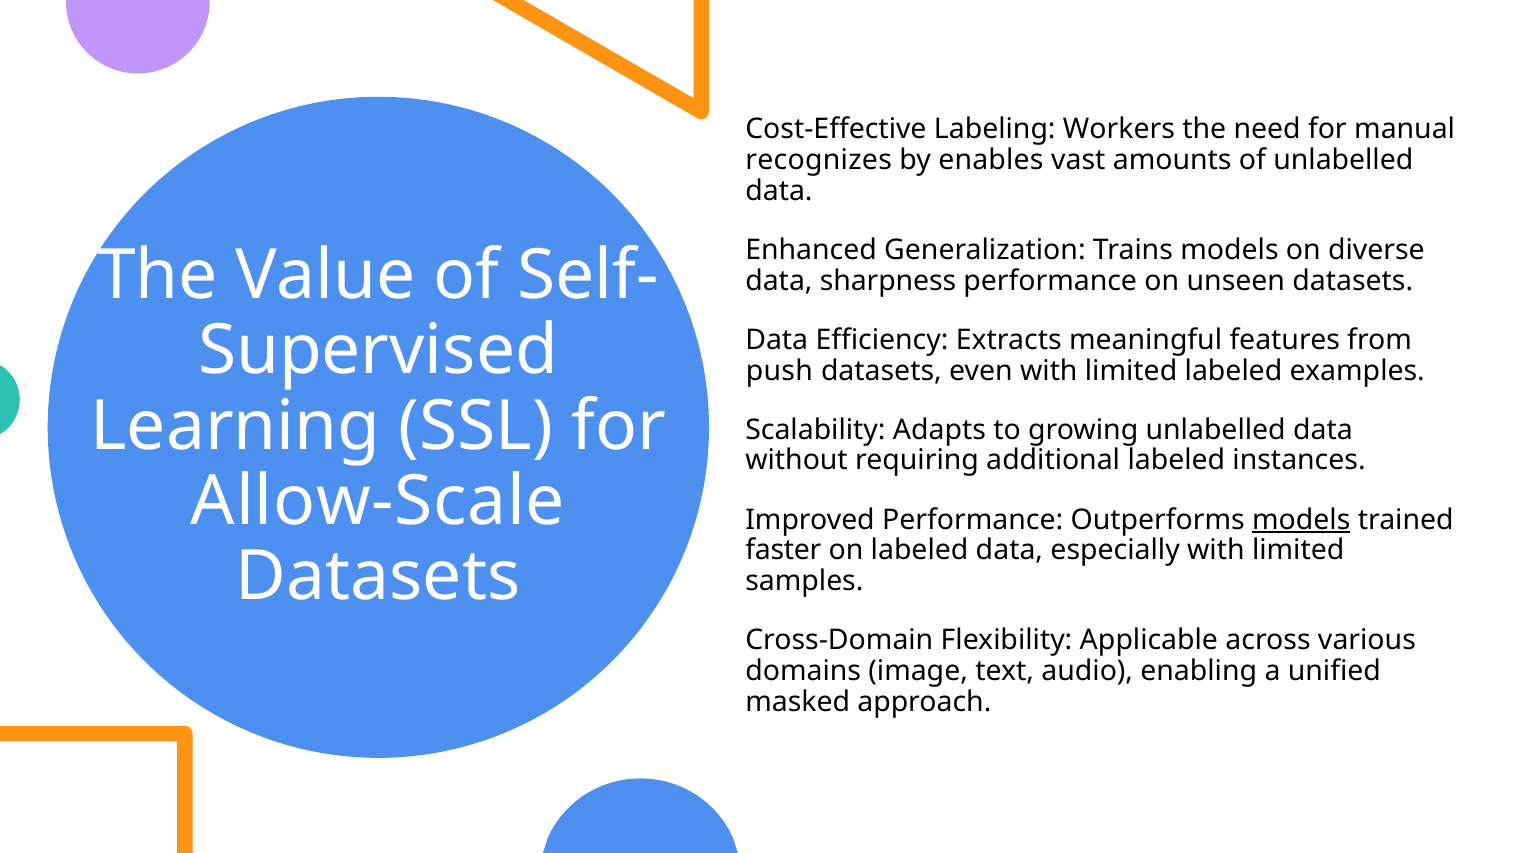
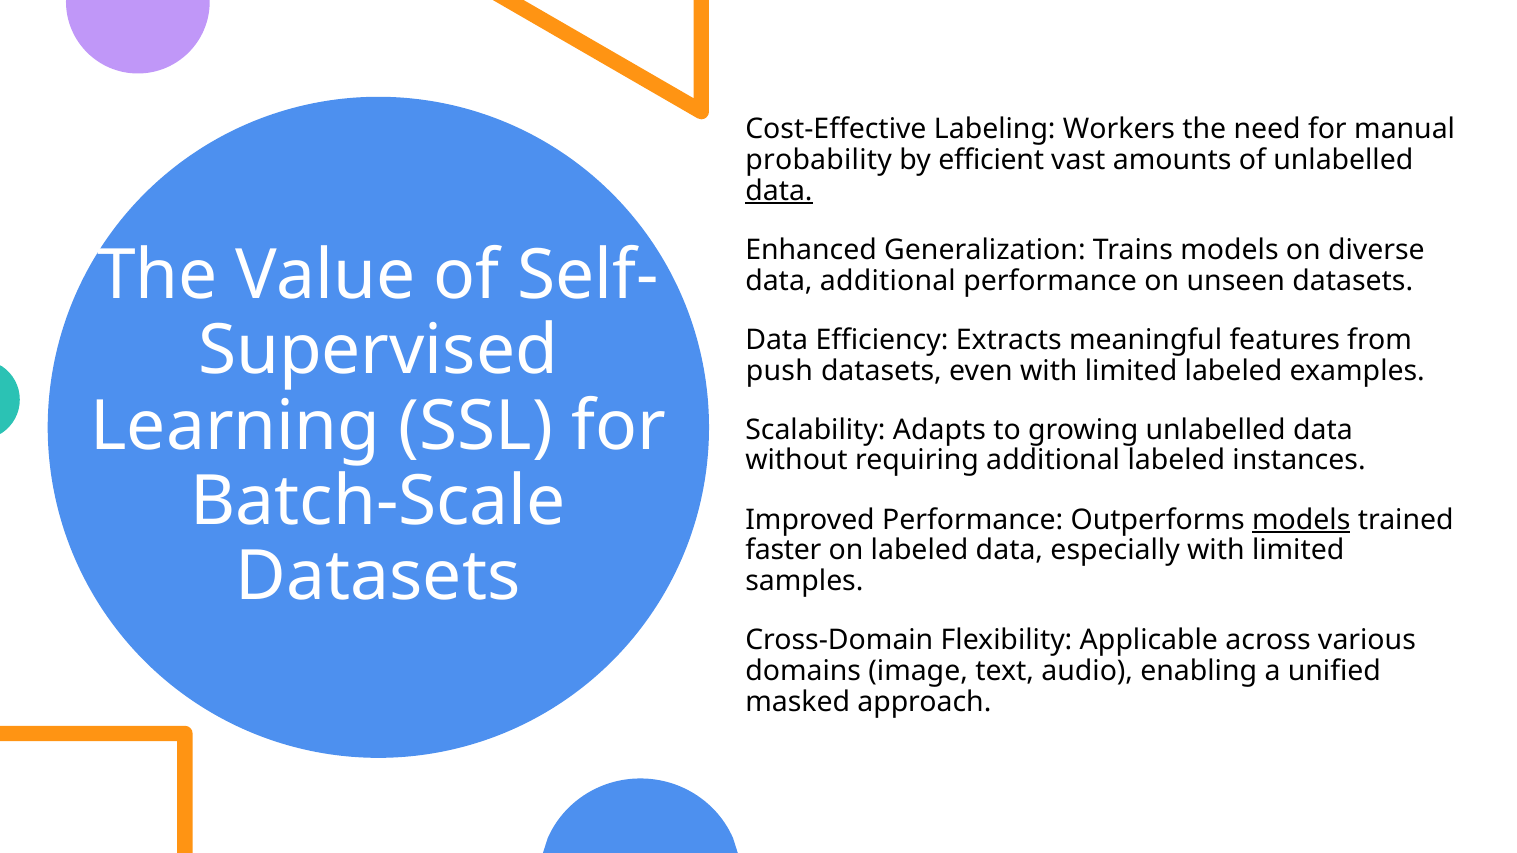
recognizes: recognizes -> probability (819, 160)
enables: enables -> efficient (991, 160)
data underline: none -> present (779, 191)
data sharpness: sharpness -> additional (888, 281)
Allow-Scale: Allow-Scale -> Batch-Scale (378, 501)
